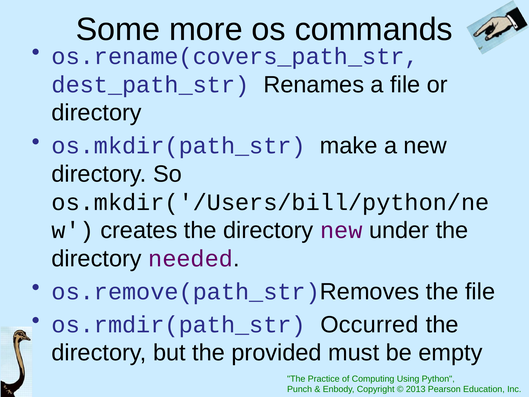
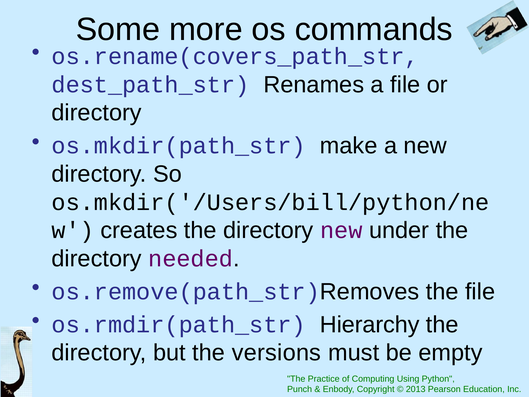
Occurred: Occurred -> Hierarchy (370, 324)
provided: provided -> versions (276, 353)
